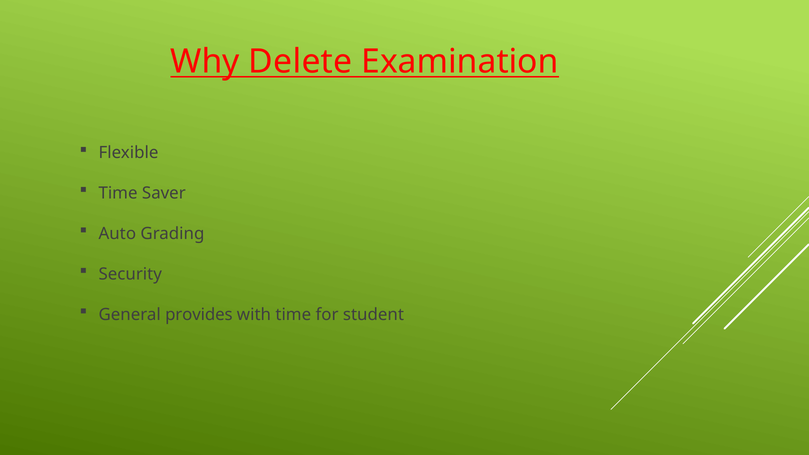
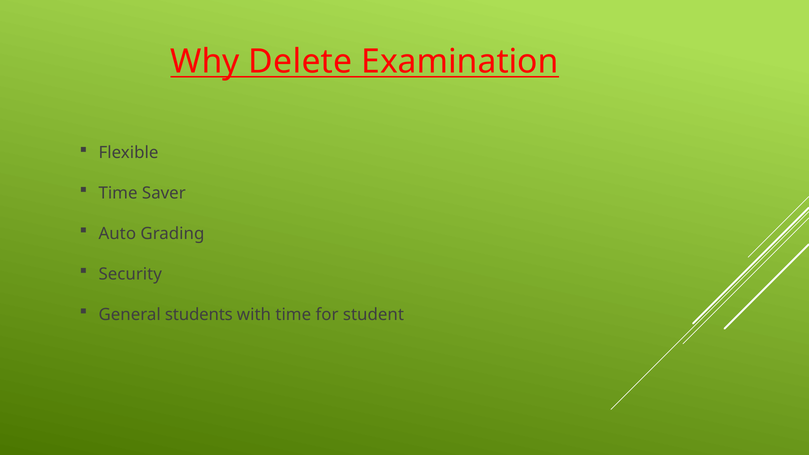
provides: provides -> students (199, 315)
